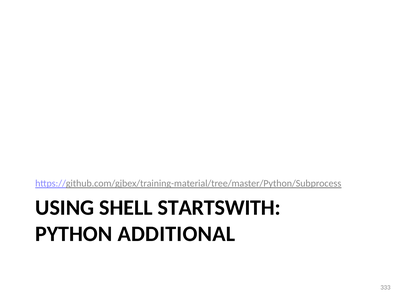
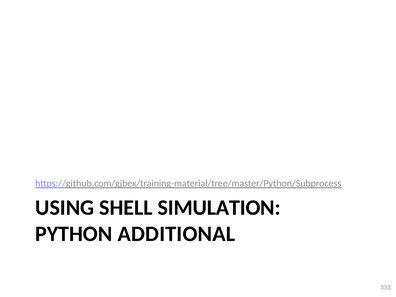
STARTSWITH: STARTSWITH -> SIMULATION (219, 208)
